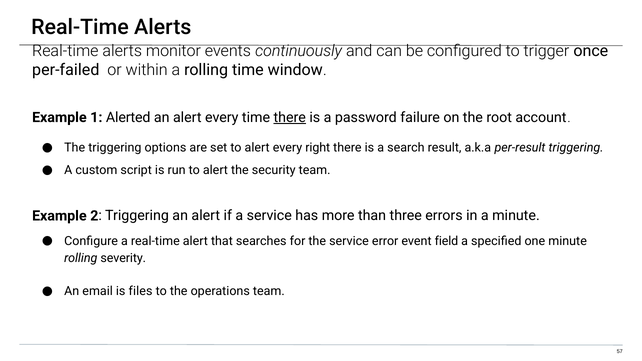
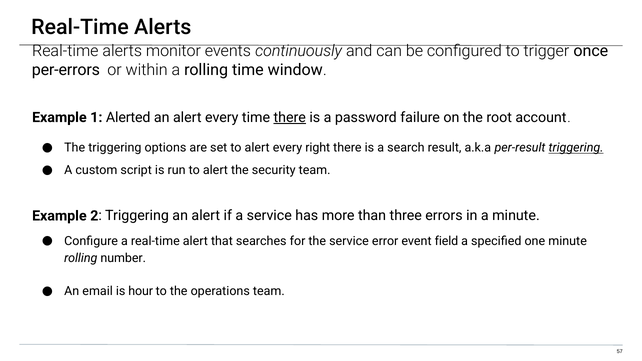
per-failed: per-failed -> per-errors (66, 70)
triggering underline: none -> present (576, 148)
severity: severity -> number (123, 258)
files: files -> hour (141, 291)
